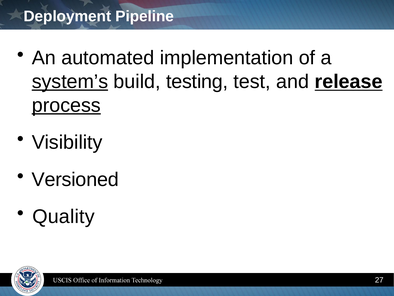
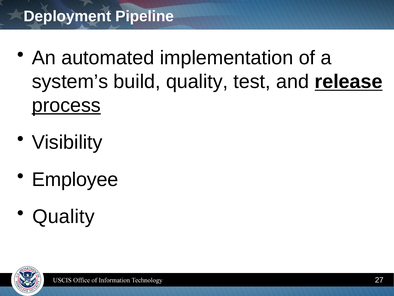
system’s underline: present -> none (70, 81)
build testing: testing -> quality (197, 81)
Versioned: Versioned -> Employee (75, 179)
